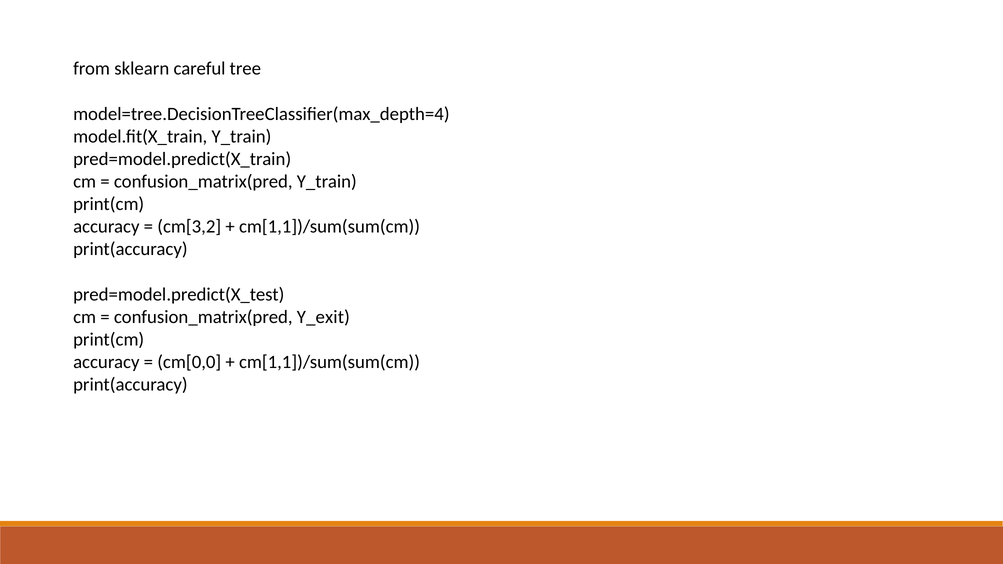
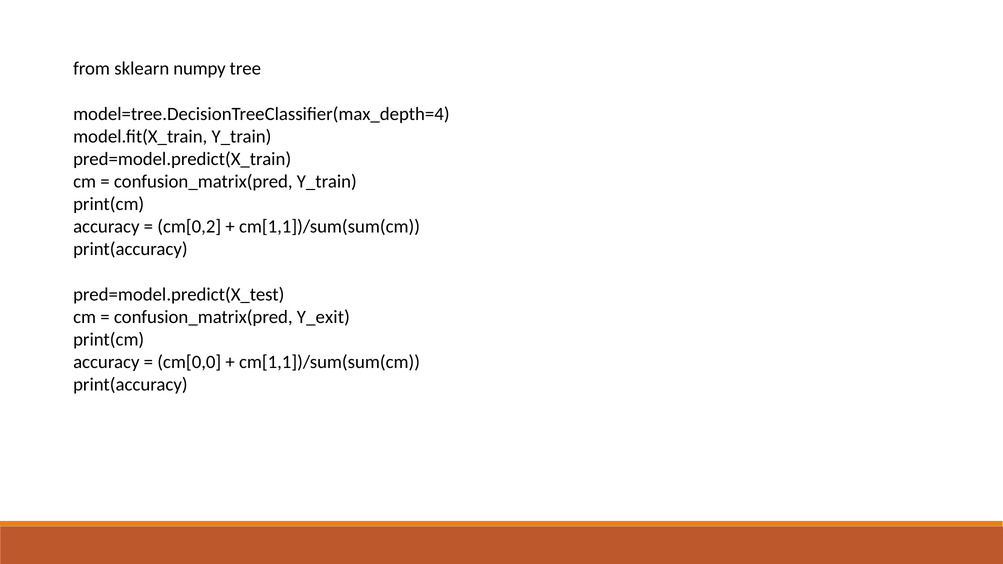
careful: careful -> numpy (200, 69)
cm[3,2: cm[3,2 -> cm[0,2 (189, 227)
